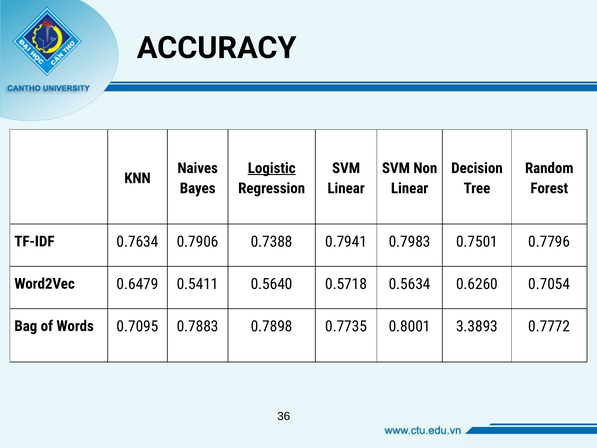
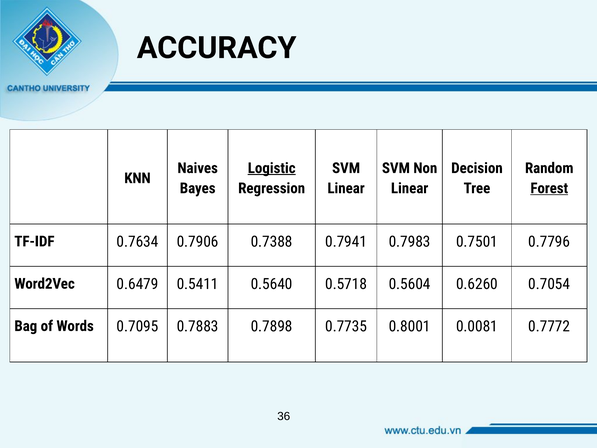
Forest underline: none -> present (549, 188)
0.5634: 0.5634 -> 0.5604 (410, 284)
3.3893: 3.3893 -> 0.0081 (477, 326)
